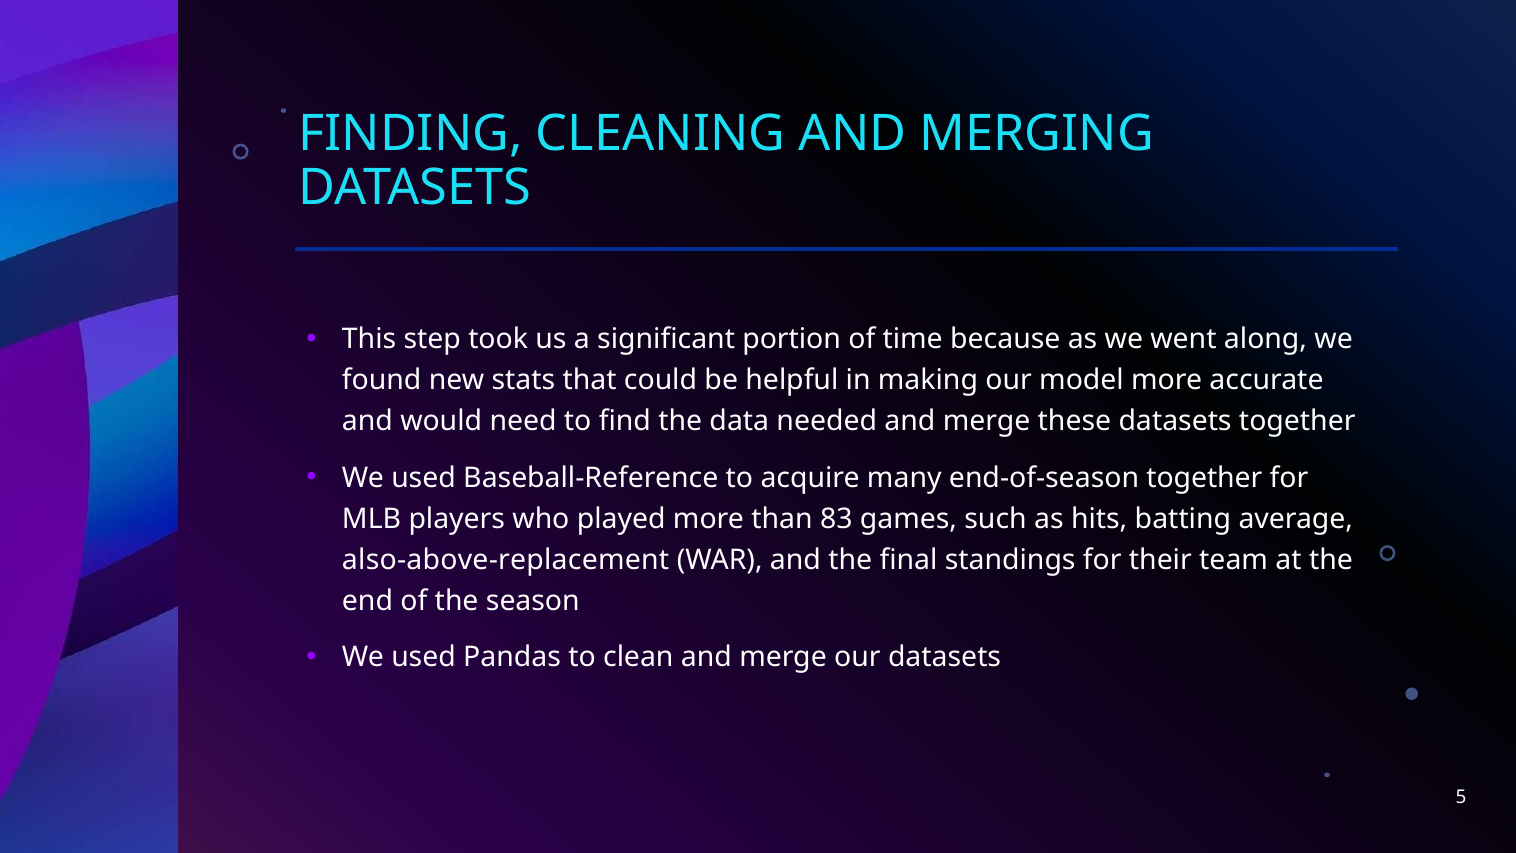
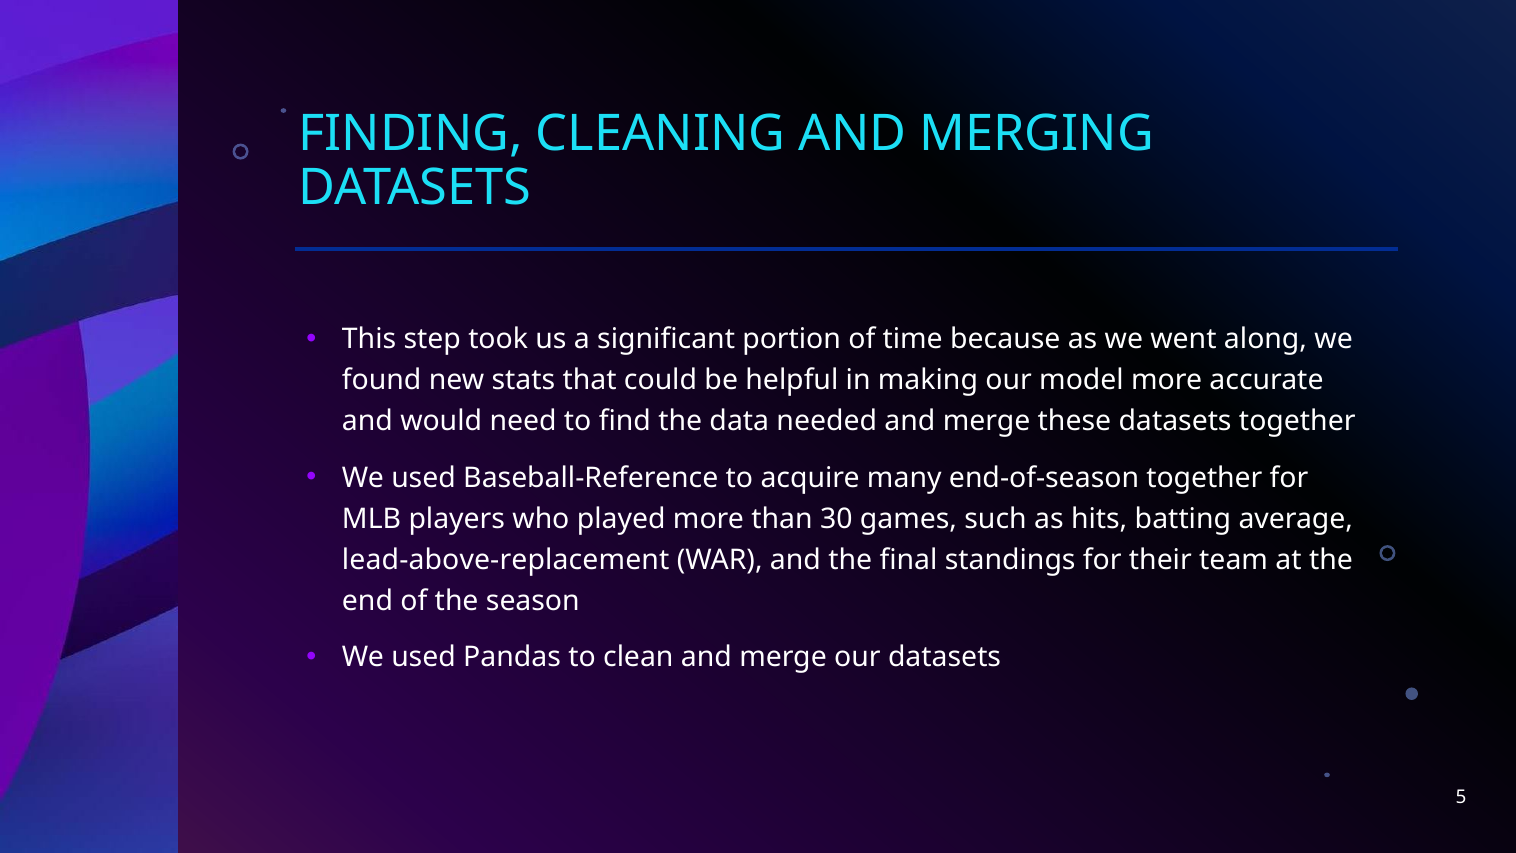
83: 83 -> 30 (836, 519)
also-above-replacement: also-above-replacement -> lead-above-replacement (506, 560)
